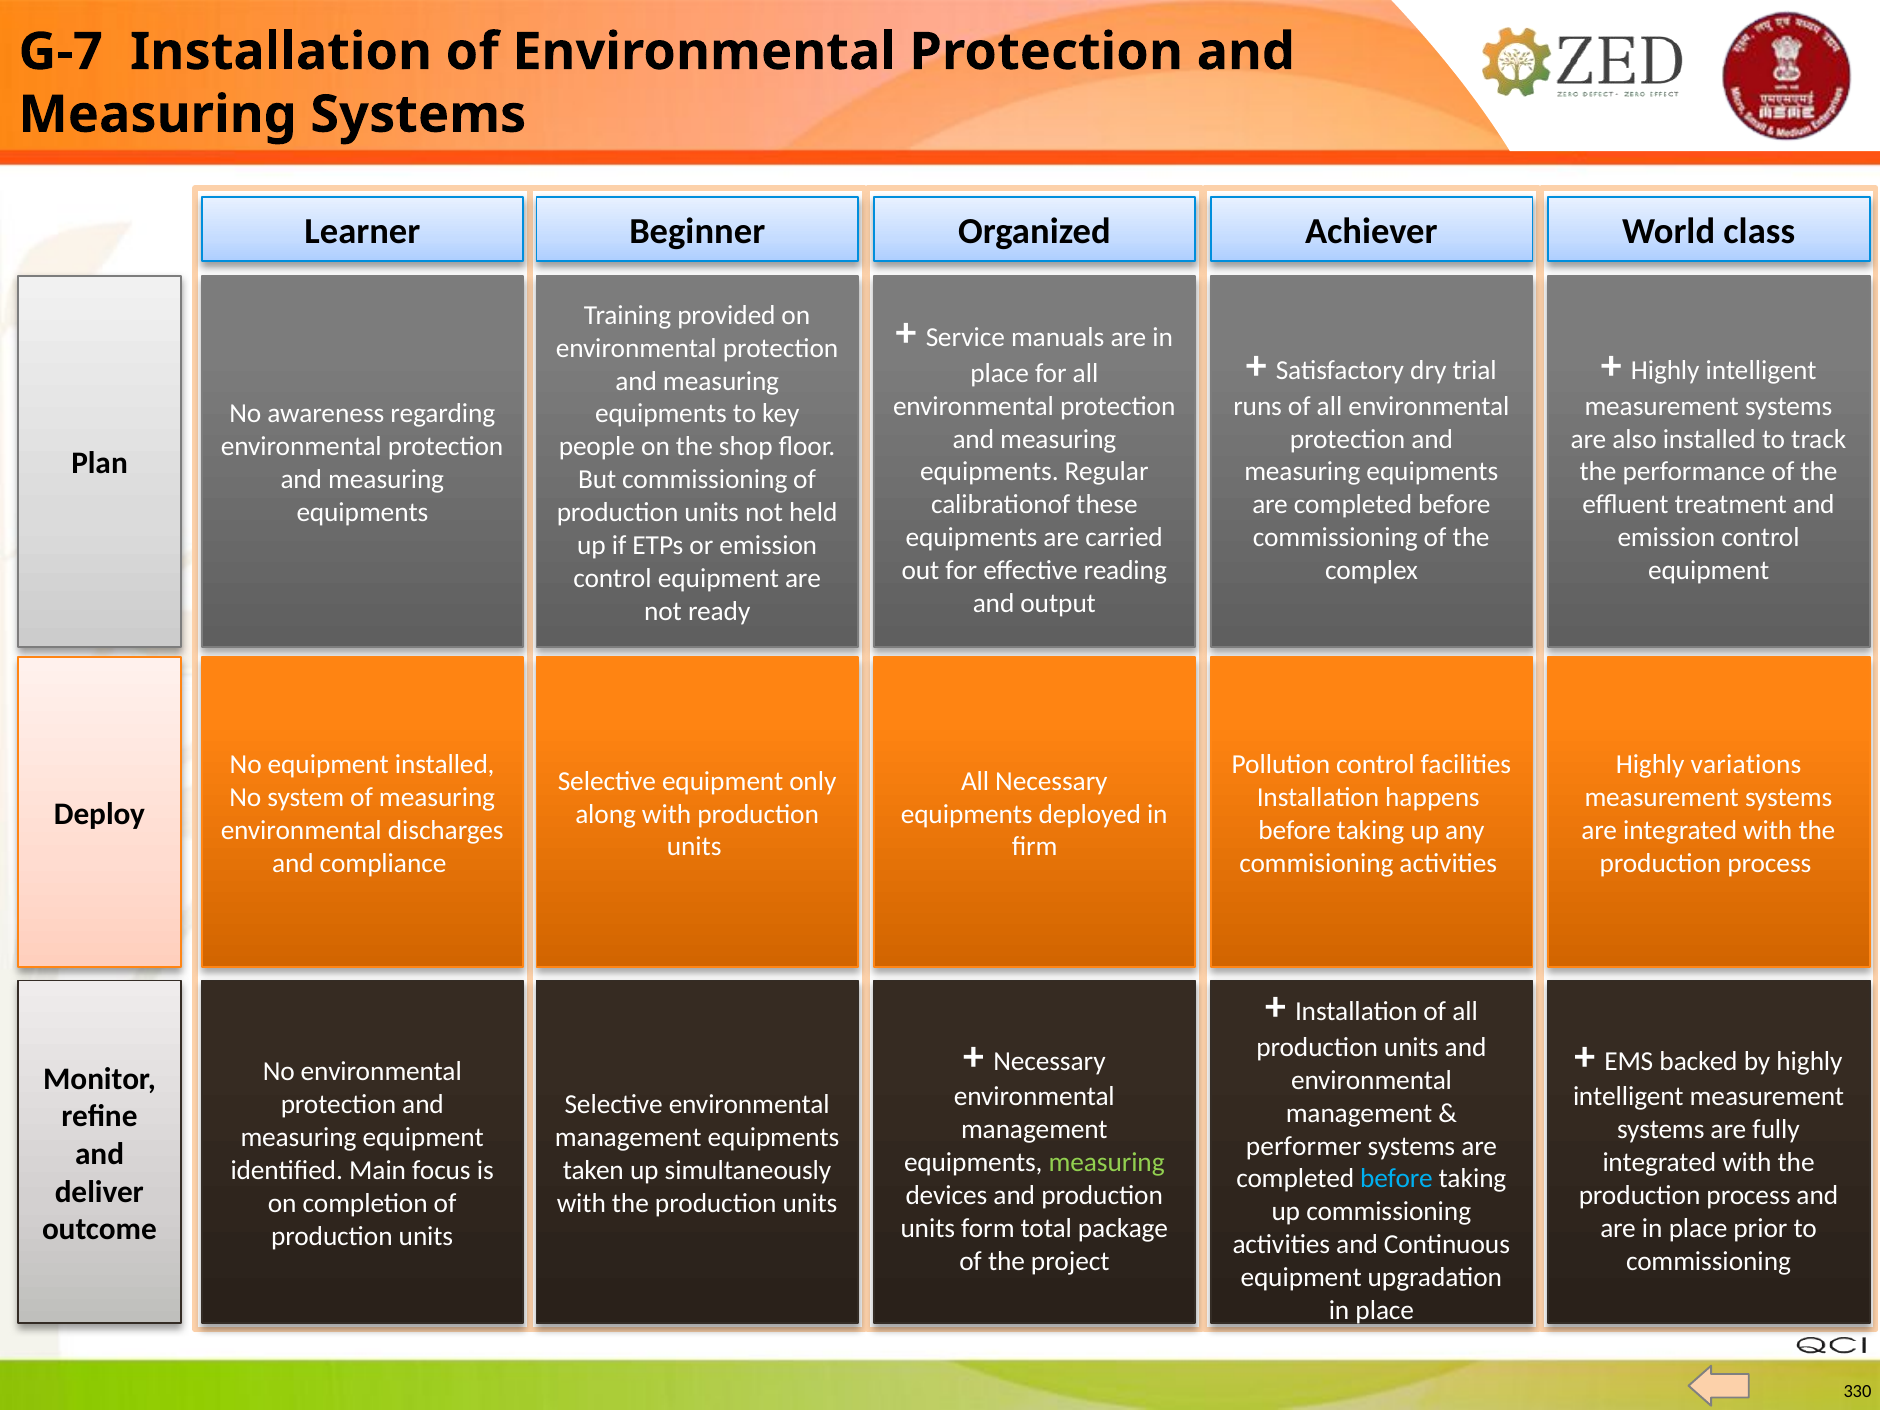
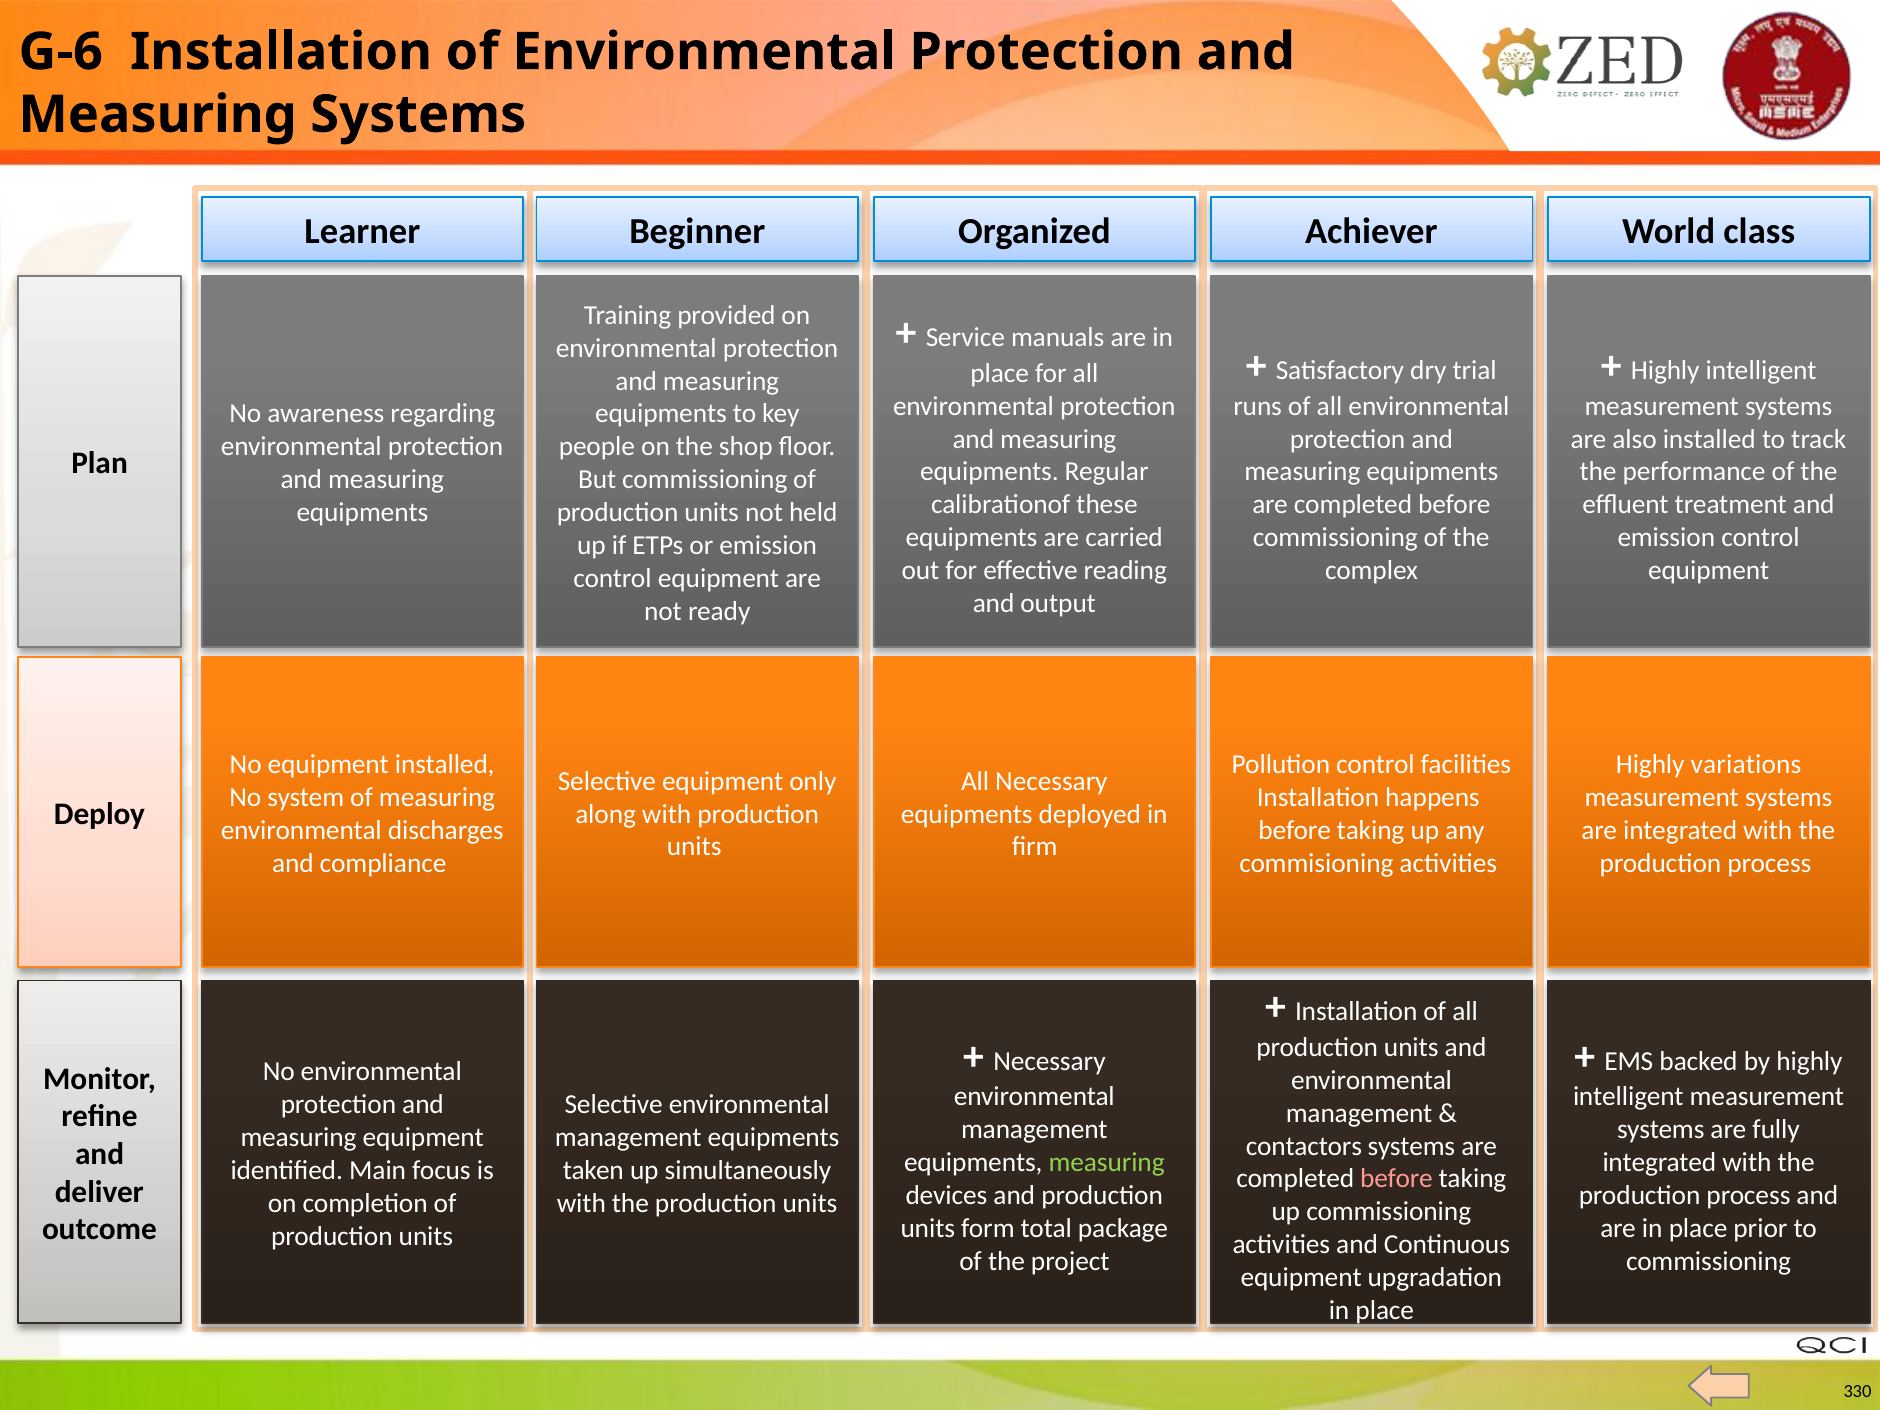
G-7: G-7 -> G-6 (61, 52)
performer: performer -> contactors (1304, 1146)
before colour: light blue -> pink (1396, 1179)
